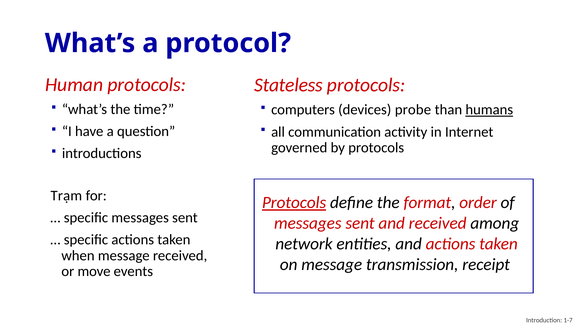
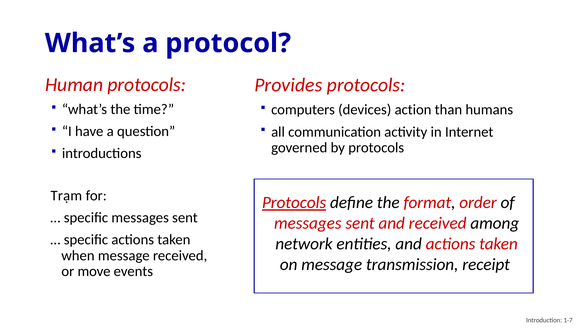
Stateless: Stateless -> Provides (288, 85)
probe: probe -> action (413, 110)
humans underline: present -> none (489, 110)
